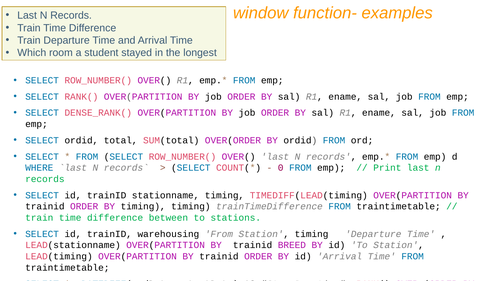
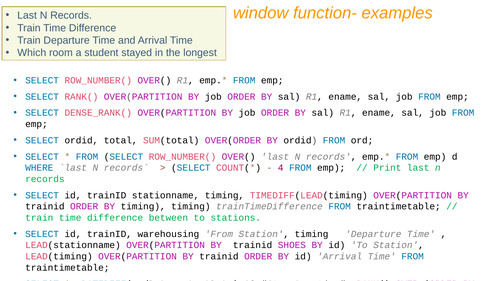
0: 0 -> 4 (281, 168)
BREED: BREED -> SHOES (292, 245)
